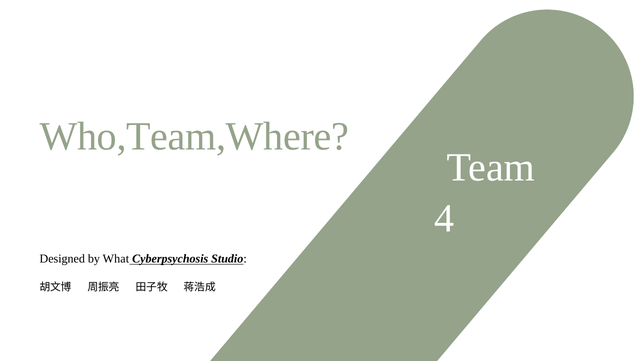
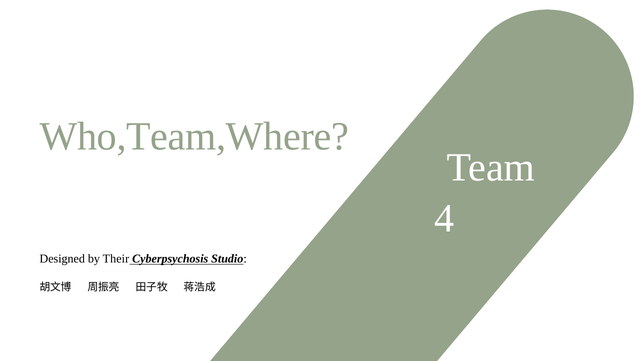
What: What -> Their (116, 259)
